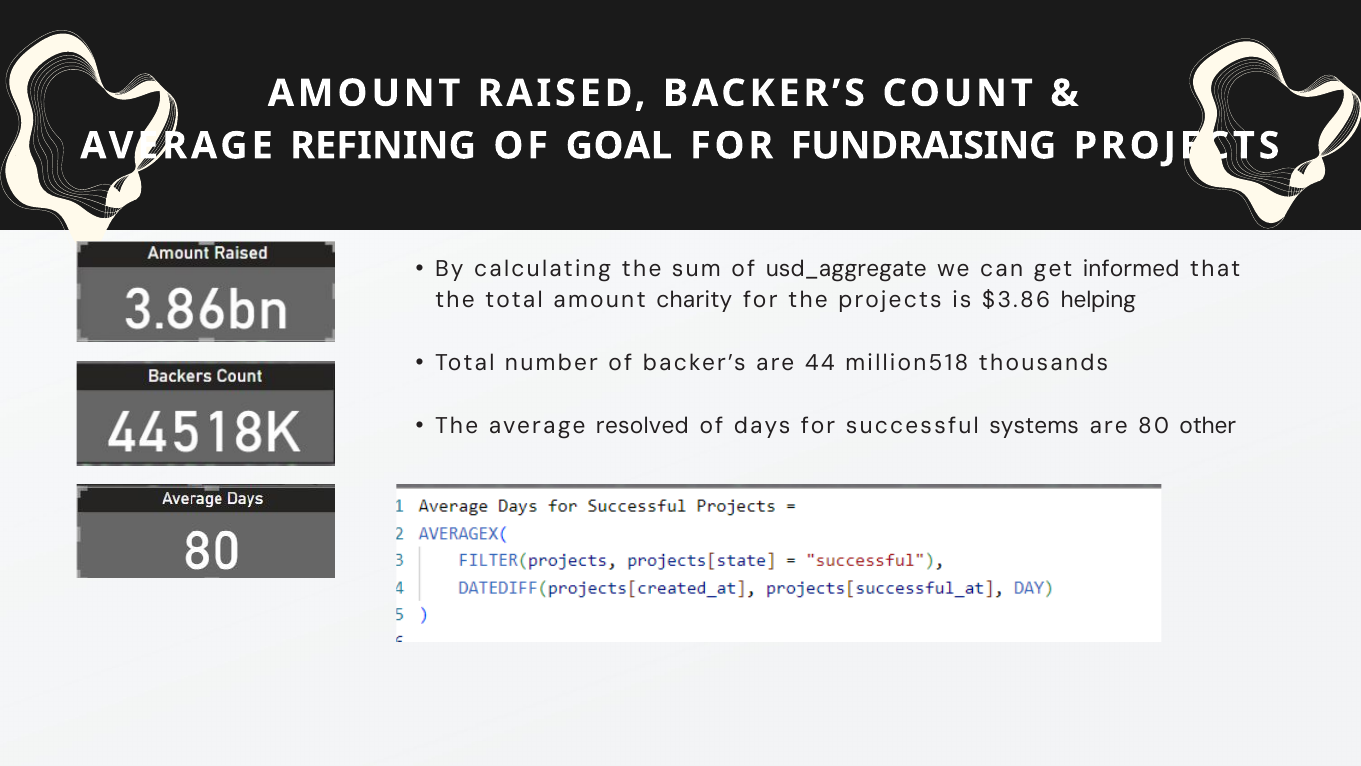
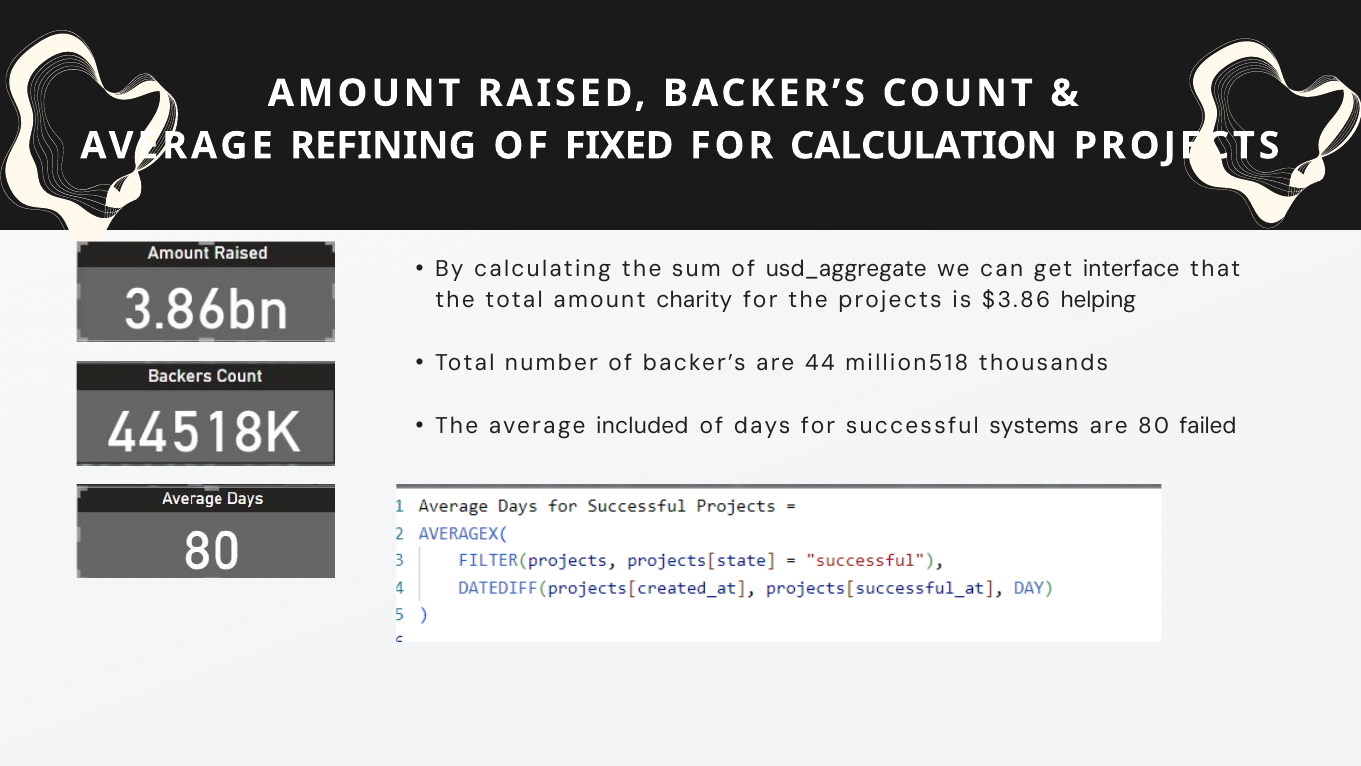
GOAL: GOAL -> FIXED (619, 146)
FUNDRAISING: FUNDRAISING -> CALCULATION (924, 146)
informed: informed -> interface (1131, 269)
resolved: resolved -> included (642, 426)
other: other -> failed (1208, 426)
